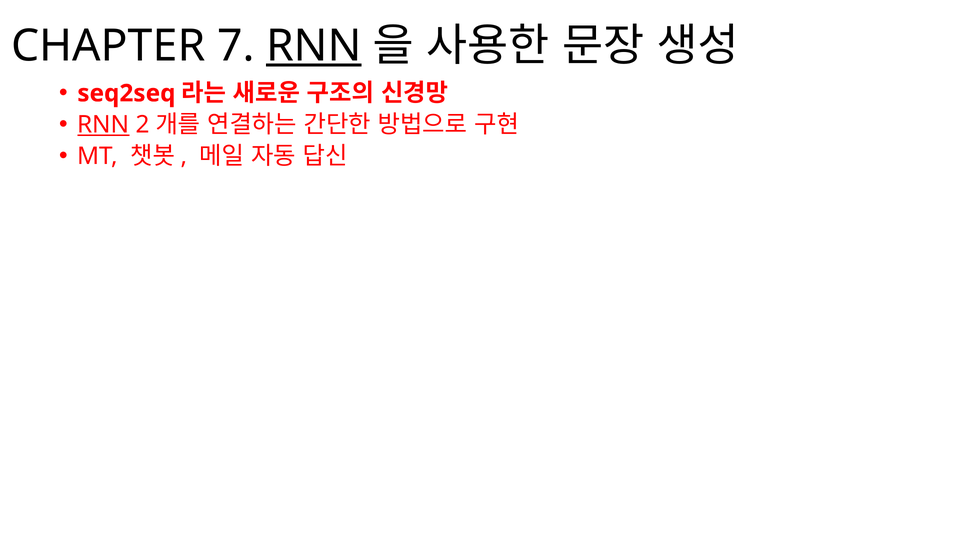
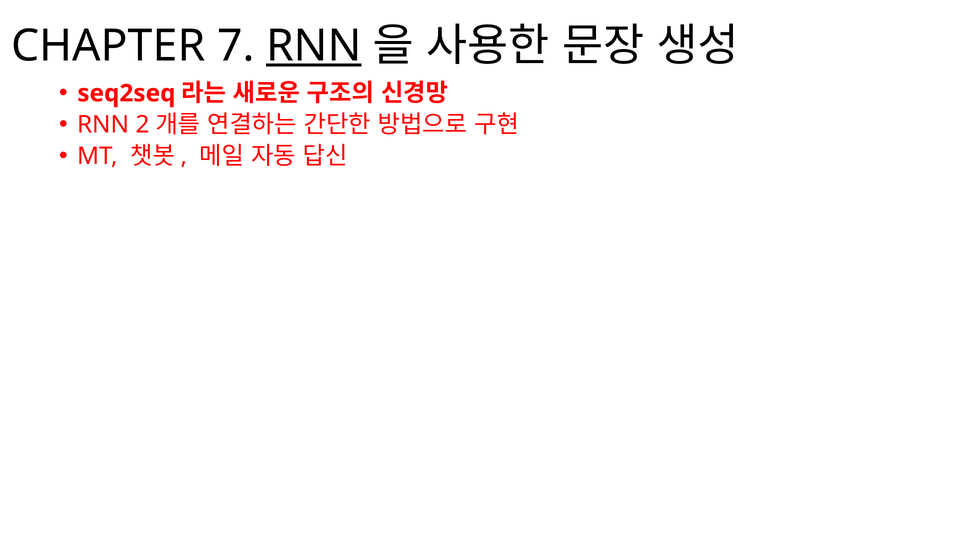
RNN underline: present -> none (103, 125)
